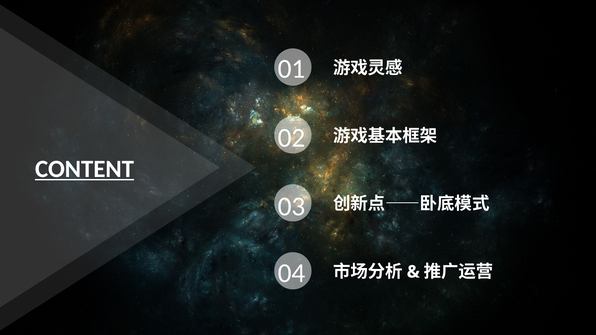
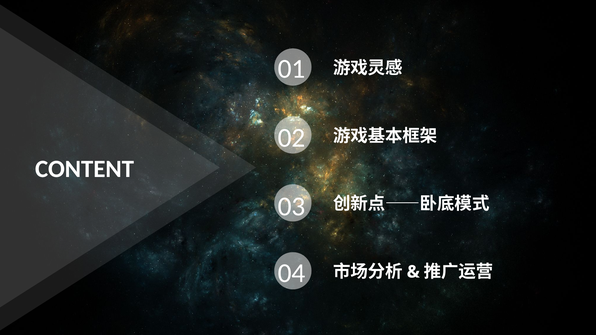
CONTENT underline: present -> none (85, 169)
